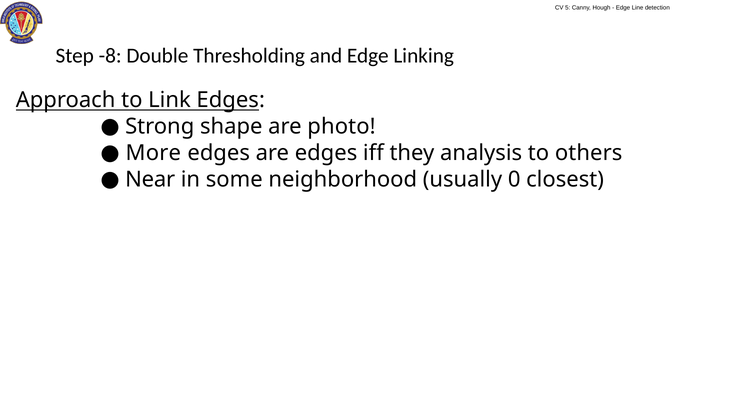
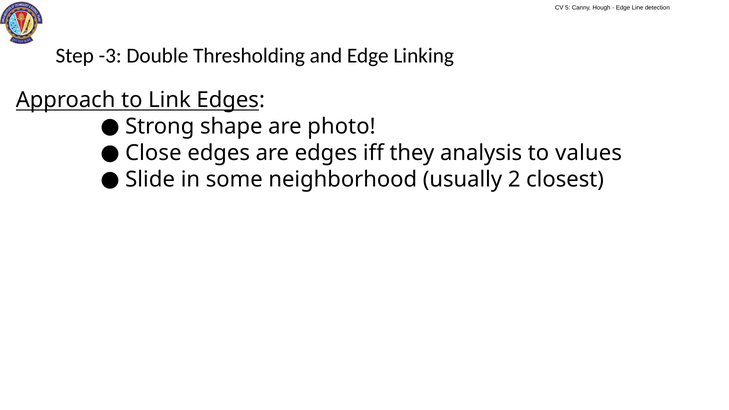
-8: -8 -> -3 (110, 56)
More: More -> Close (153, 153)
others: others -> values (589, 153)
Near: Near -> Slide (150, 179)
0: 0 -> 2 (514, 179)
